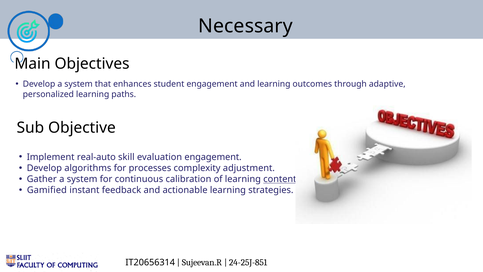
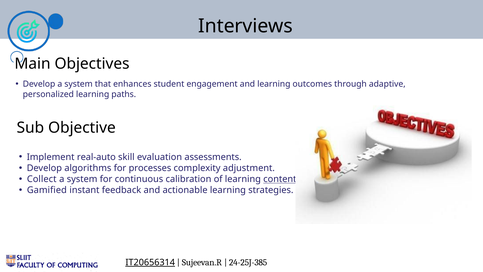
Necessary: Necessary -> Interviews (246, 26)
evaluation engagement: engagement -> assessments (213, 157)
Gather: Gather -> Collect (42, 179)
IT20656314 underline: none -> present (150, 262)
24-25J-851: 24-25J-851 -> 24-25J-385 (248, 262)
